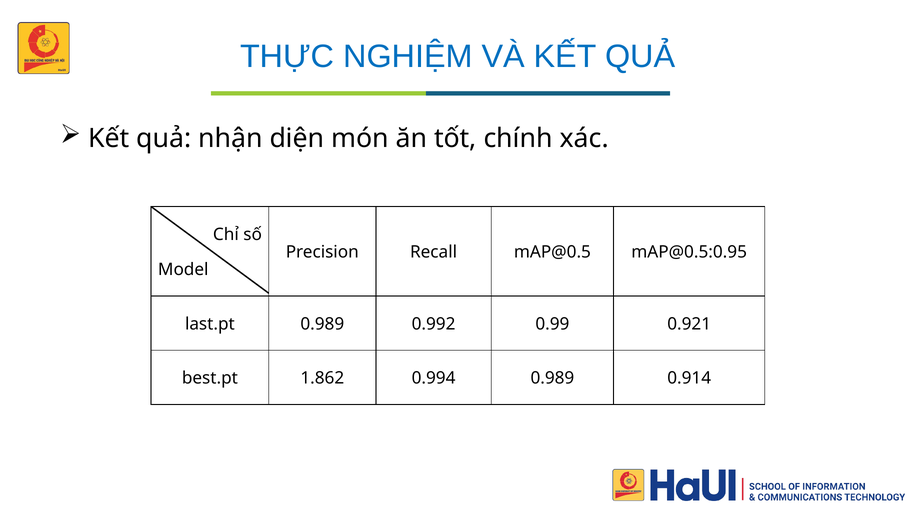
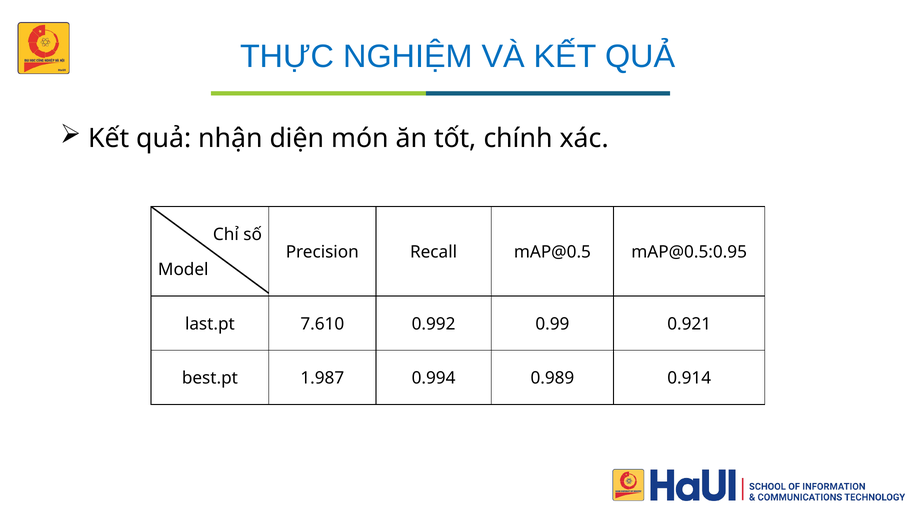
last.pt 0.989: 0.989 -> 7.610 (322, 324)
1.862: 1.862 -> 1.987 (322, 378)
